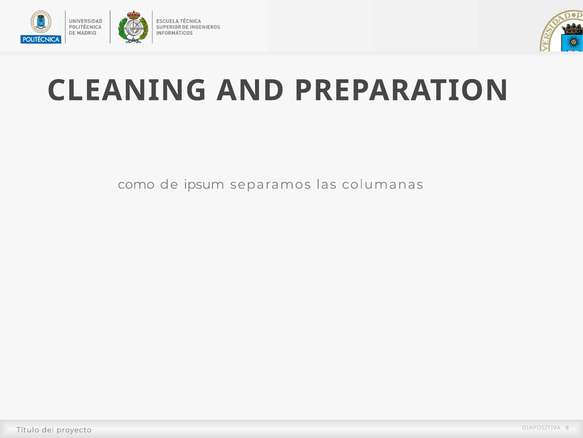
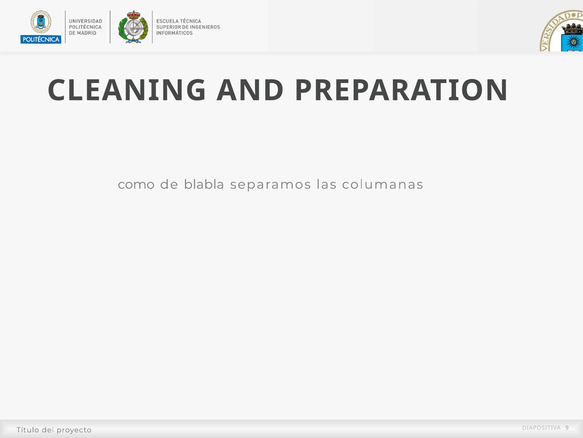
ipsum: ipsum -> blabla (204, 184)
